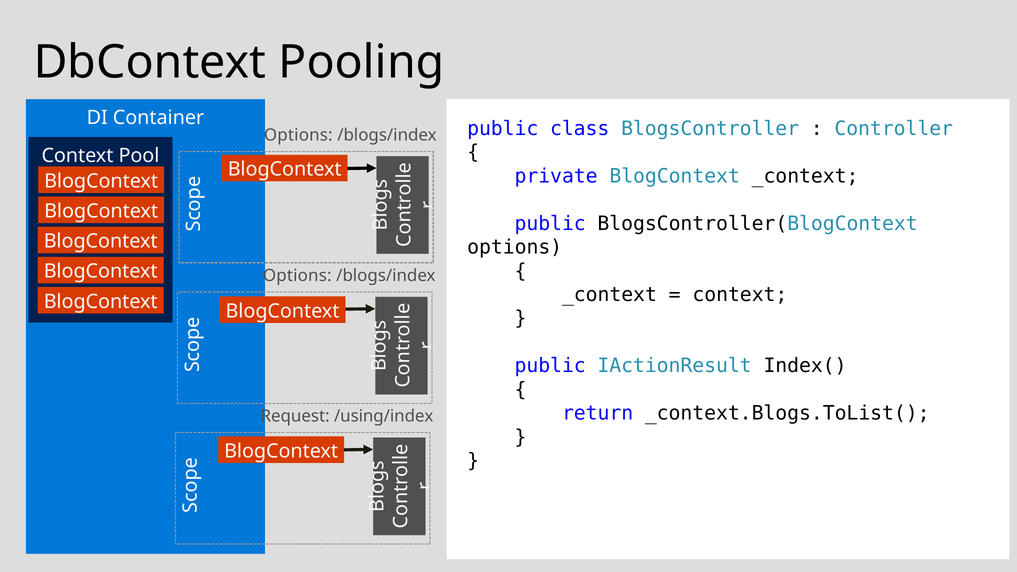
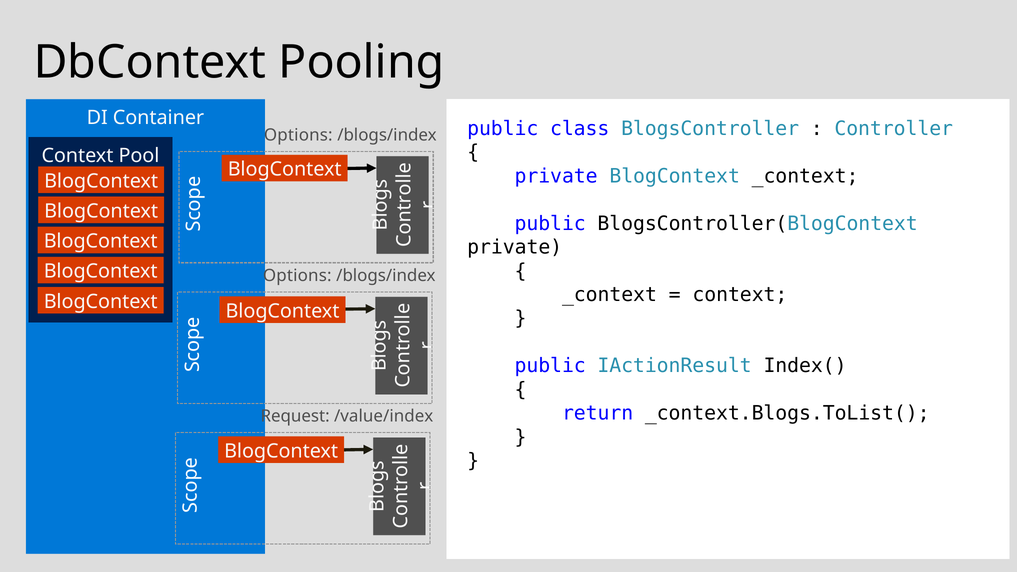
options: options -> private (515, 247)
/using/index: /using/index -> /value/index (384, 416)
